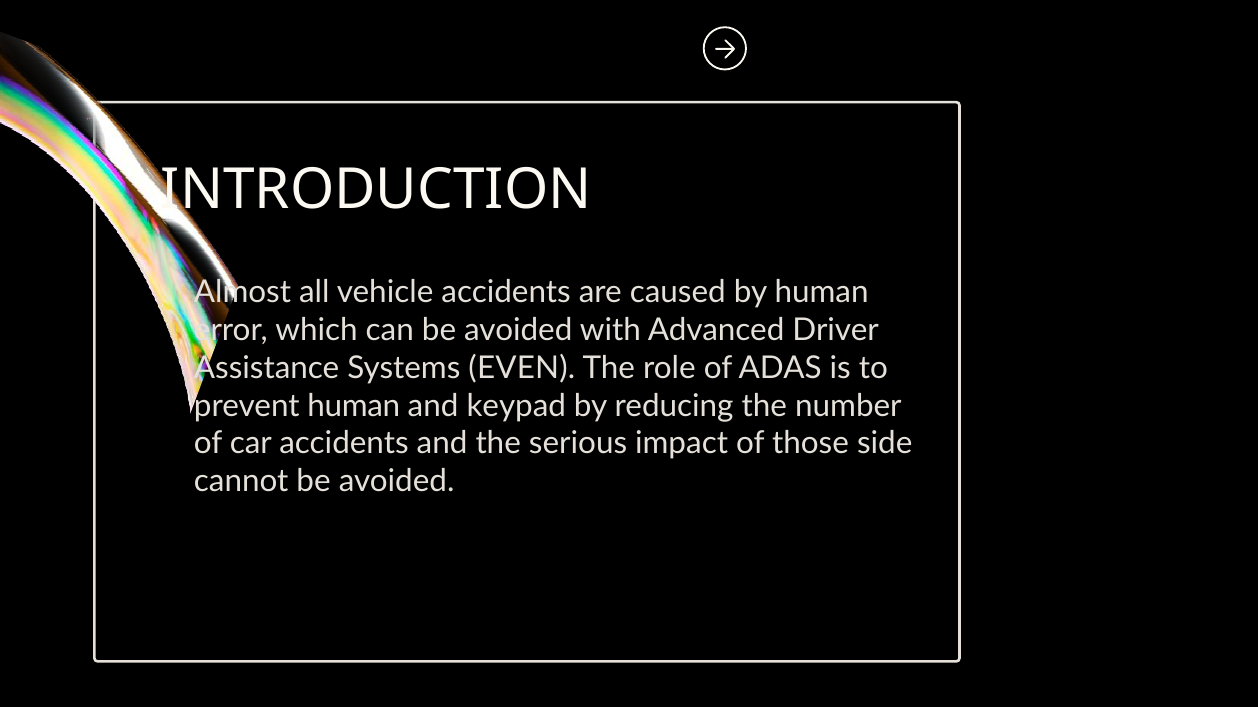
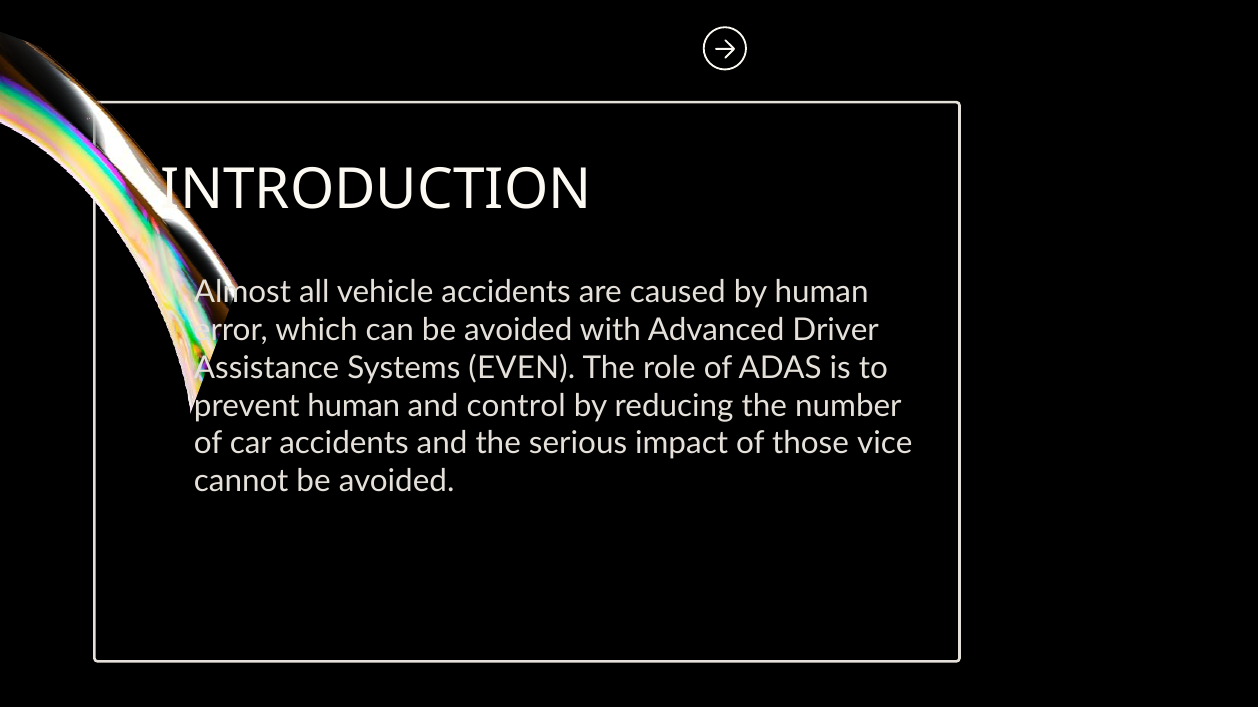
keypad: keypad -> control (516, 406)
side: side -> vice (885, 444)
